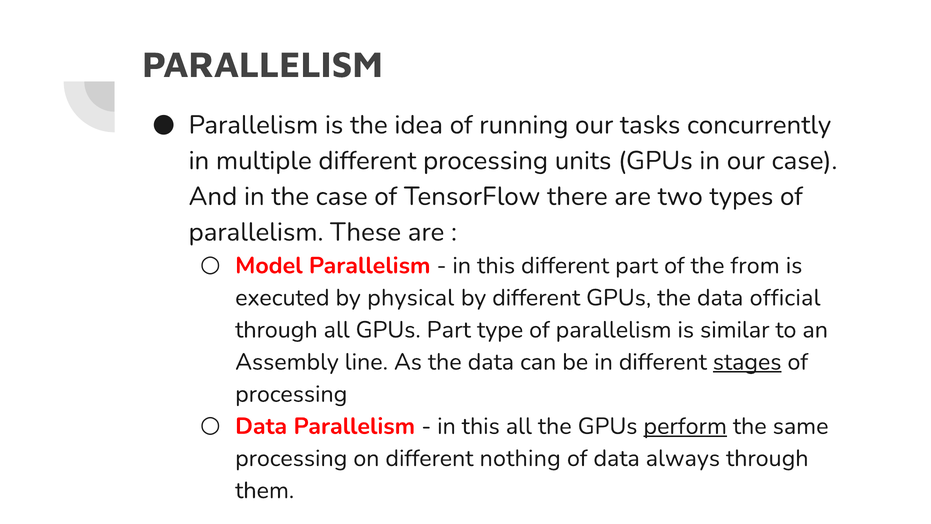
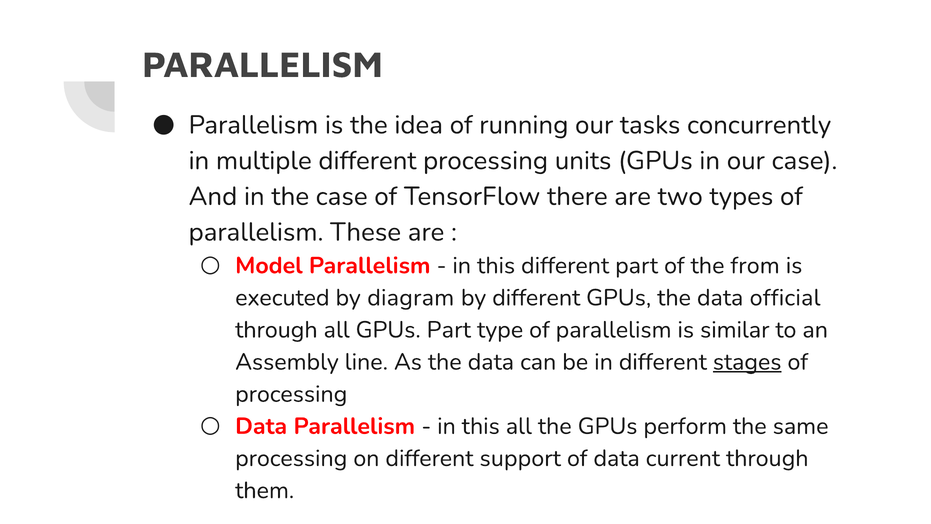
physical: physical -> diagram (411, 297)
perform underline: present -> none (685, 426)
nothing: nothing -> support (520, 458)
always: always -> current (683, 458)
